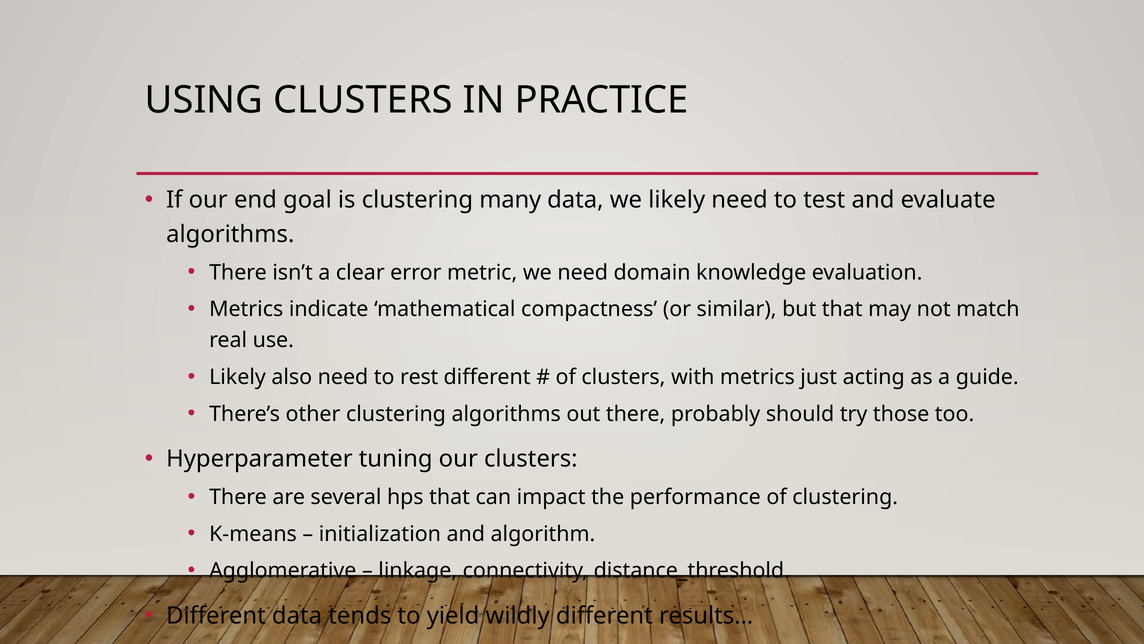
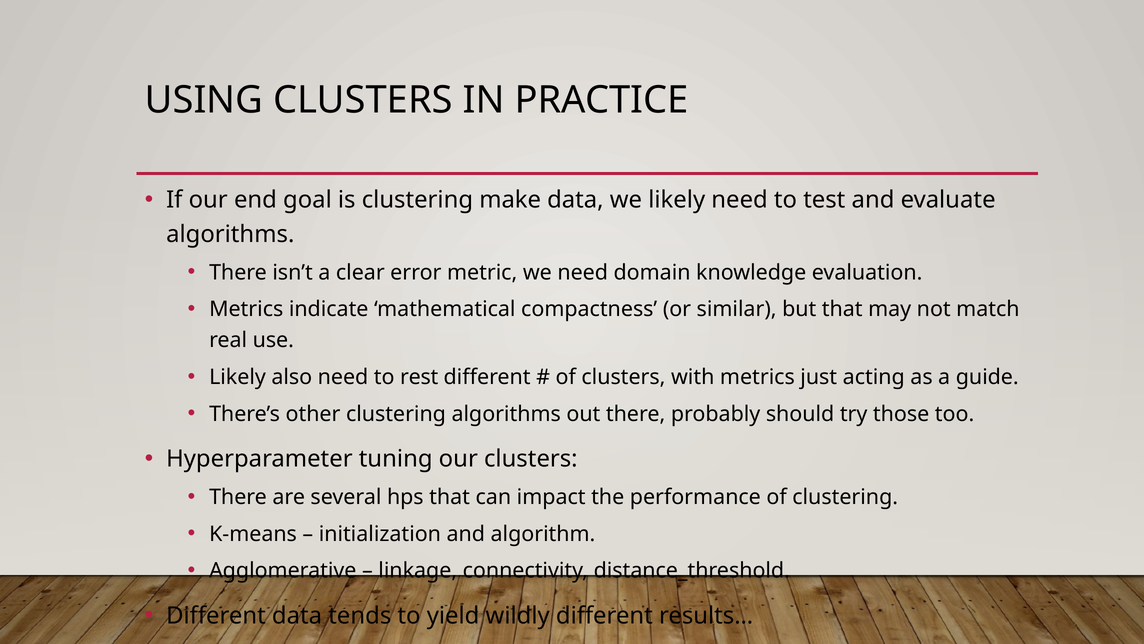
many: many -> make (510, 200)
